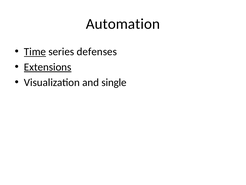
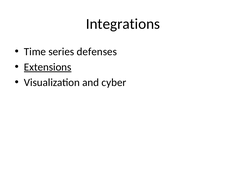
Automation: Automation -> Integrations (123, 24)
Time underline: present -> none (35, 52)
single: single -> cyber (114, 82)
